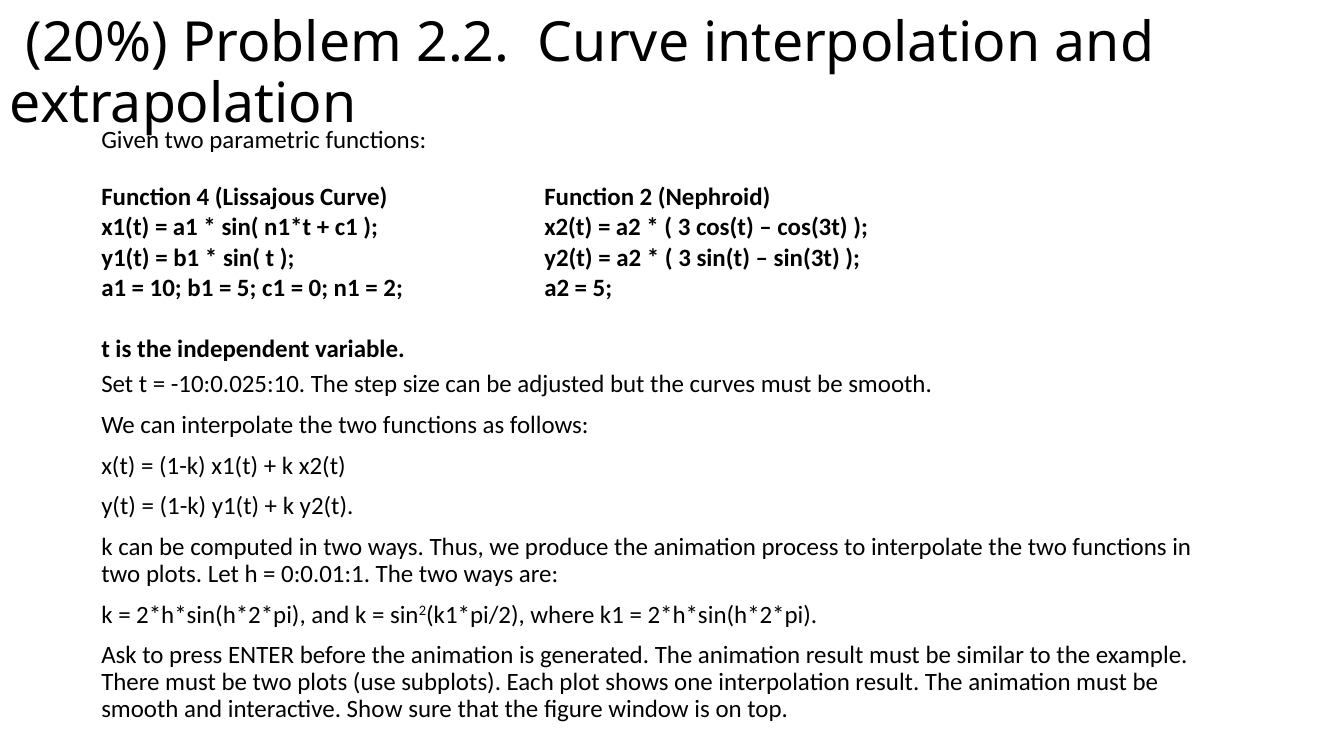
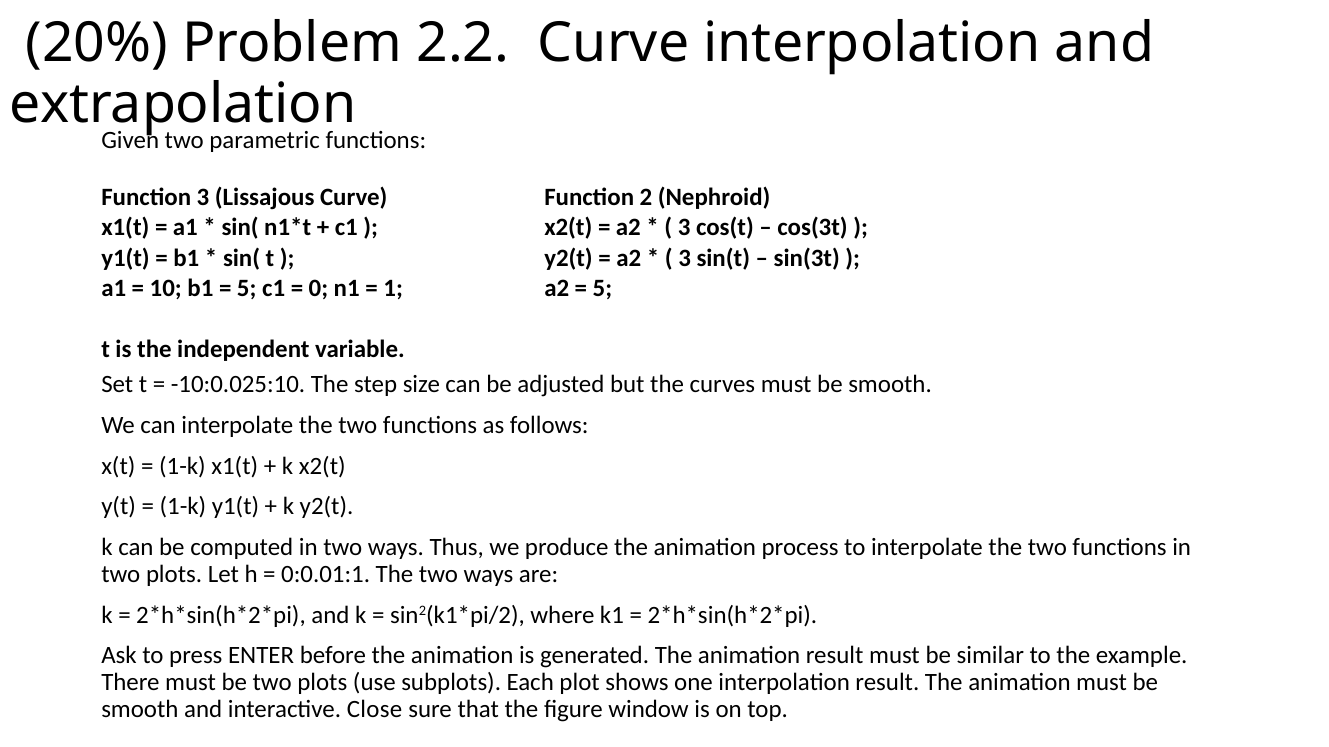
Function 4: 4 -> 3 (203, 197)
2: 2 -> 1 (393, 288)
Show: Show -> Close (375, 710)
